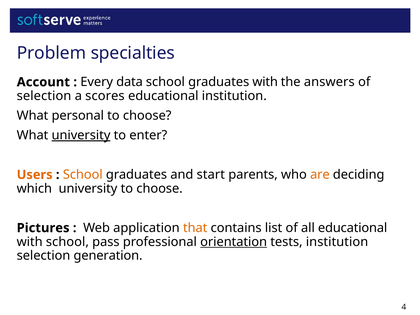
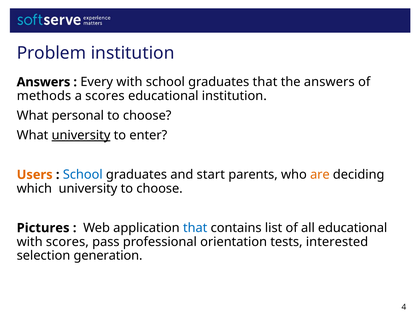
Problem specialties: specialties -> institution (133, 53)
Account: Account -> Answers (43, 82)
Every data: data -> with (129, 82)
graduates with: with -> that (265, 82)
selection: selection -> methods (44, 96)
School colour: orange -> blue (83, 175)
that colour: orange -> blue (195, 228)
with school: school -> scores (67, 242)
orientation underline: present -> none (234, 242)
tests institution: institution -> interested (337, 242)
